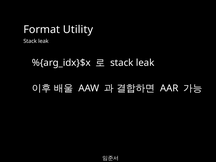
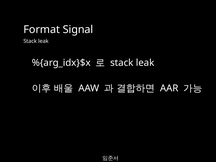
Utility: Utility -> Signal (78, 30)
